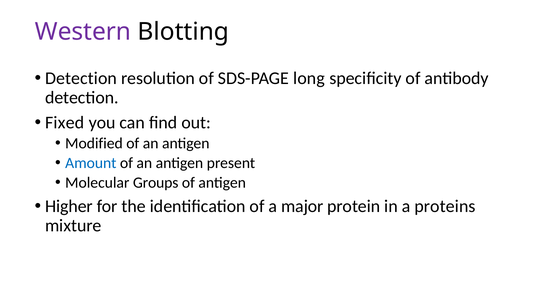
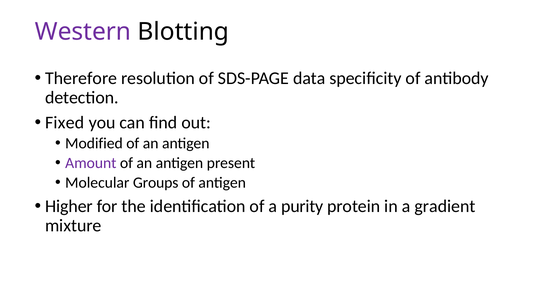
Detection: Detection -> Therefore (81, 78)
long: long -> data (309, 78)
Amount colour: blue -> purple (91, 163)
major: major -> purity (302, 206)
proteins: proteins -> gradient (445, 206)
